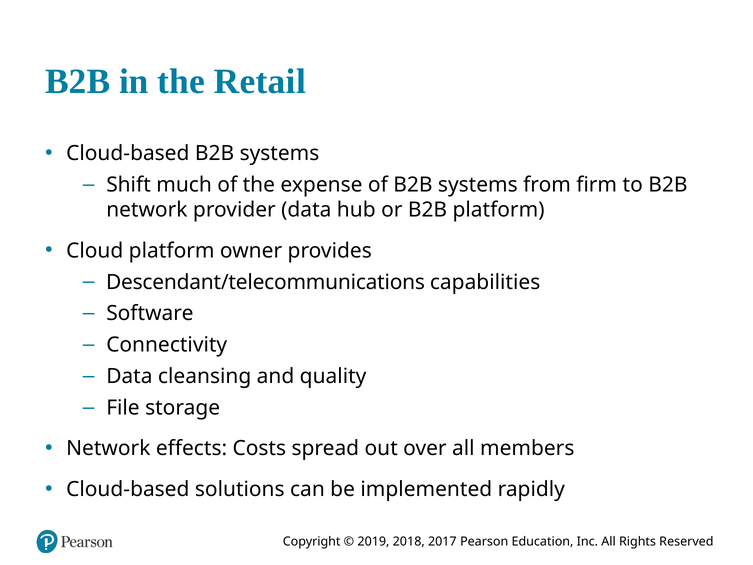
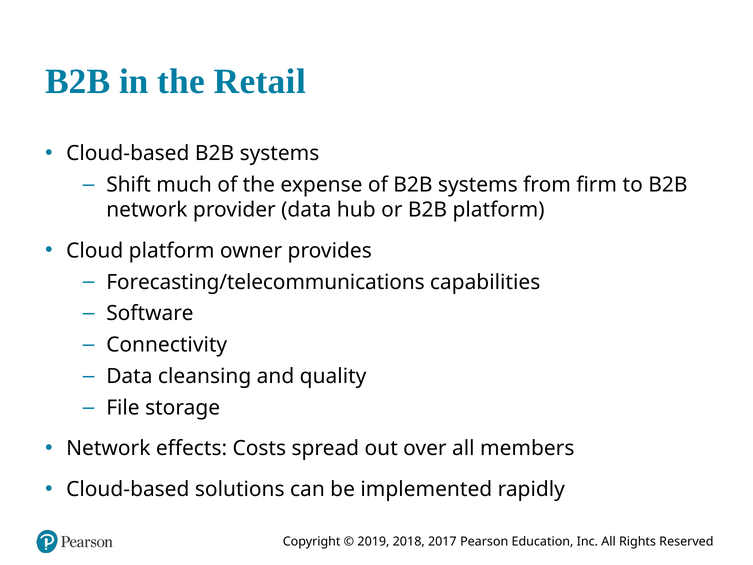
Descendant/telecommunications: Descendant/telecommunications -> Forecasting/telecommunications (265, 282)
